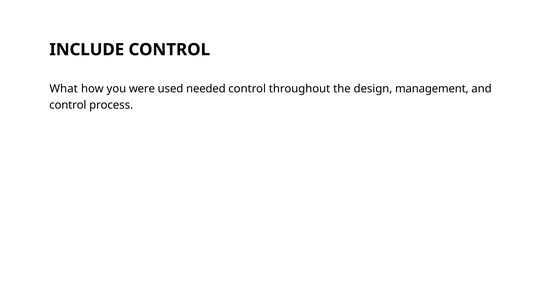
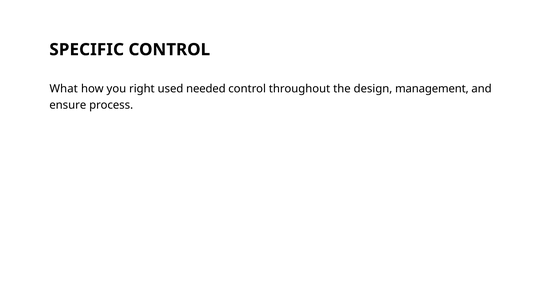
INCLUDE: INCLUDE -> SPECIFIC (87, 50)
were: were -> right (142, 89)
control: control -> ensure (68, 105)
